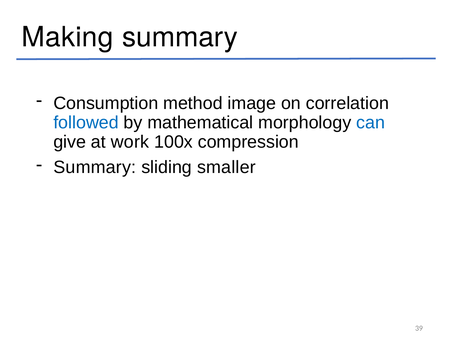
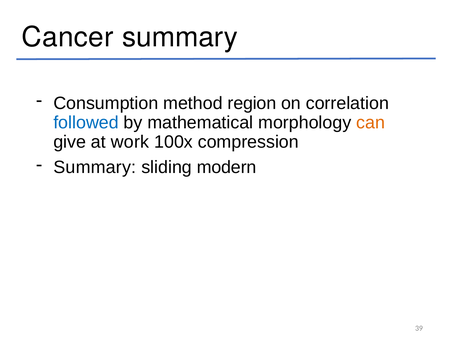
Making: Making -> Cancer (68, 37)
image: image -> region (252, 103)
can colour: blue -> orange (371, 123)
smaller: smaller -> modern (227, 168)
